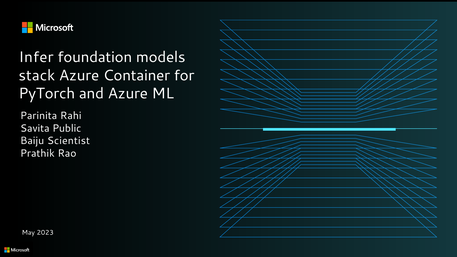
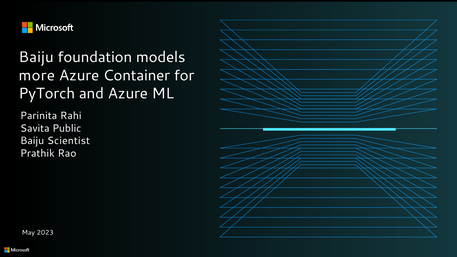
Infer: Infer -> Baiju (36, 57)
stack: stack -> more (37, 75)
